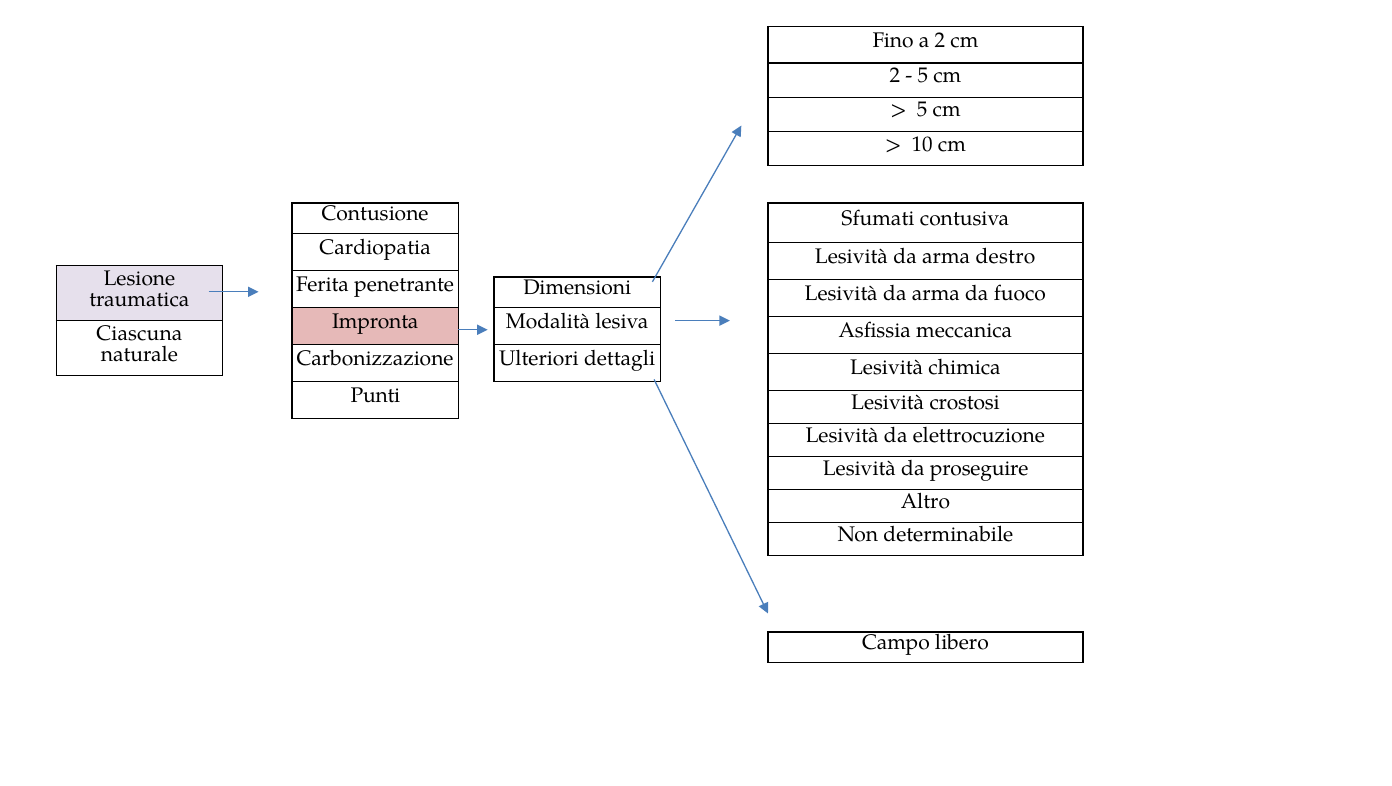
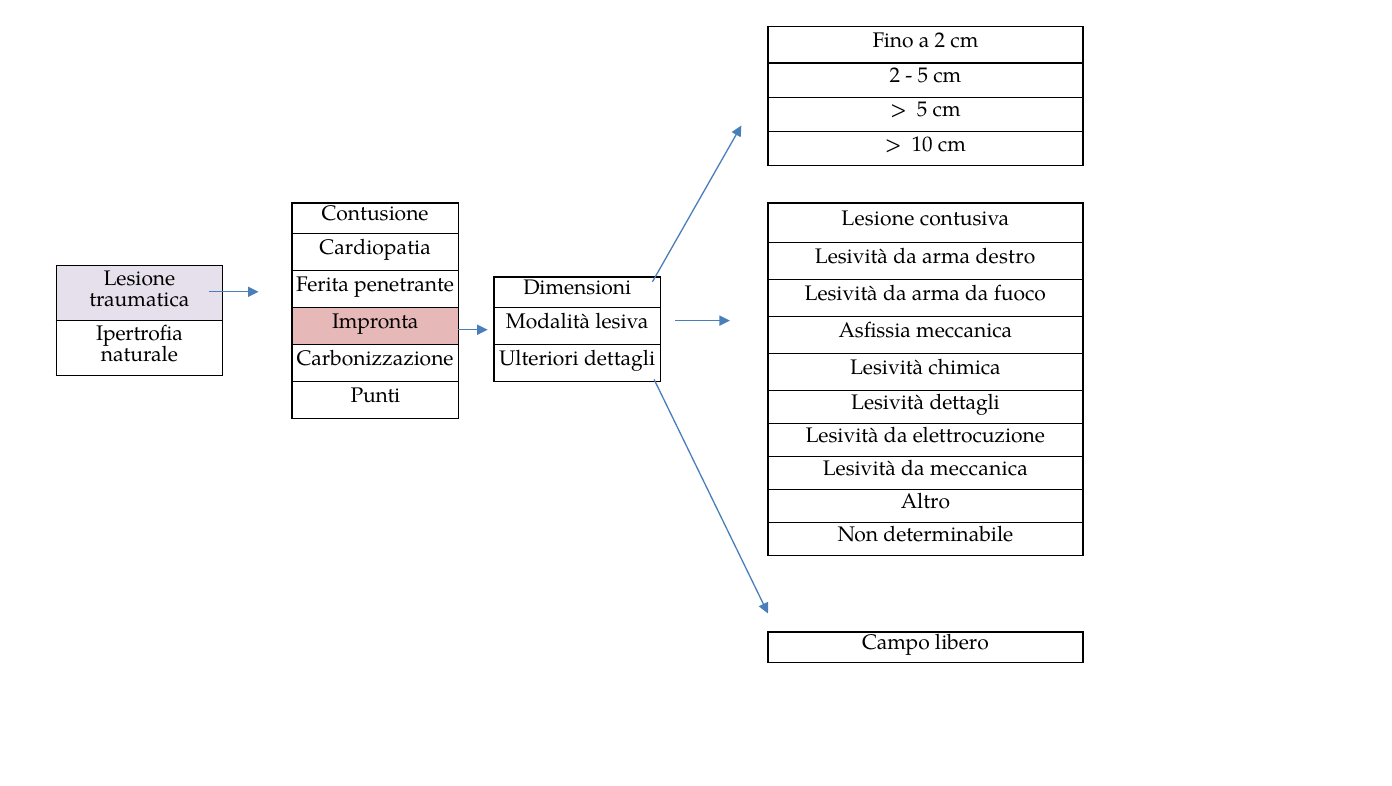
Sfumati: Sfumati -> Lesione (878, 218)
Ciascuna: Ciascuna -> Ipertrofia (140, 333)
Lesività crostosi: crostosi -> dettagli (965, 403)
da proseguire: proseguire -> meccanica (979, 469)
